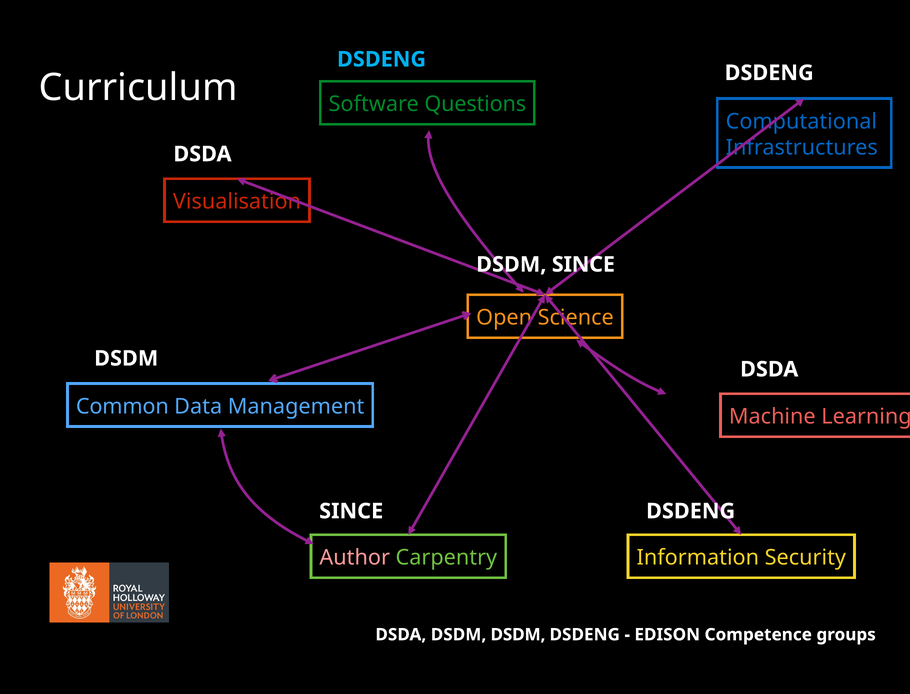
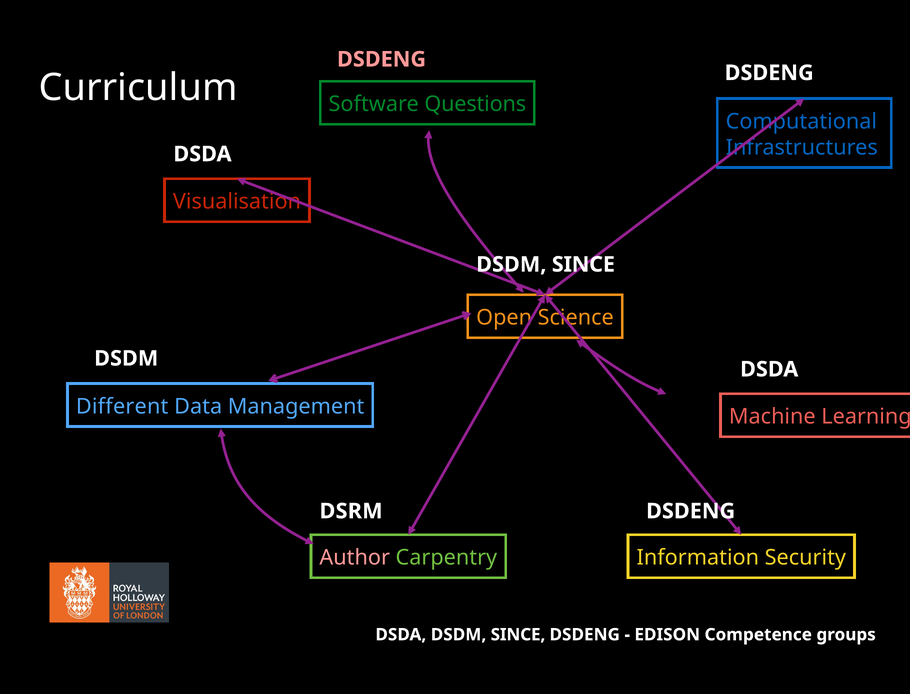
DSDENG colour: light blue -> pink (382, 59)
Common: Common -> Different (122, 406)
SINCE: SINCE -> DSRM (351, 511)
DSDA DSDM DSDM: DSDM -> SINCE (518, 634)
